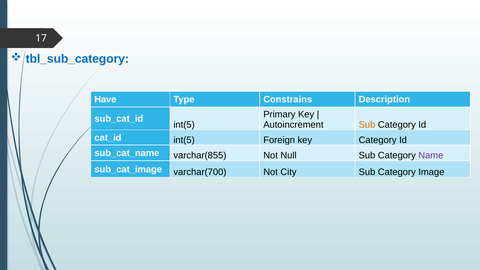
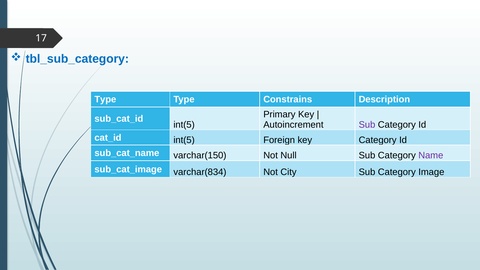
Have: Have -> Type (105, 100)
Sub colour: orange -> purple (367, 125)
varchar(855: varchar(855 -> varchar(150 (200, 156)
varchar(700: varchar(700 -> varchar(834 (200, 172)
